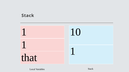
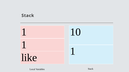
that: that -> like (29, 58)
